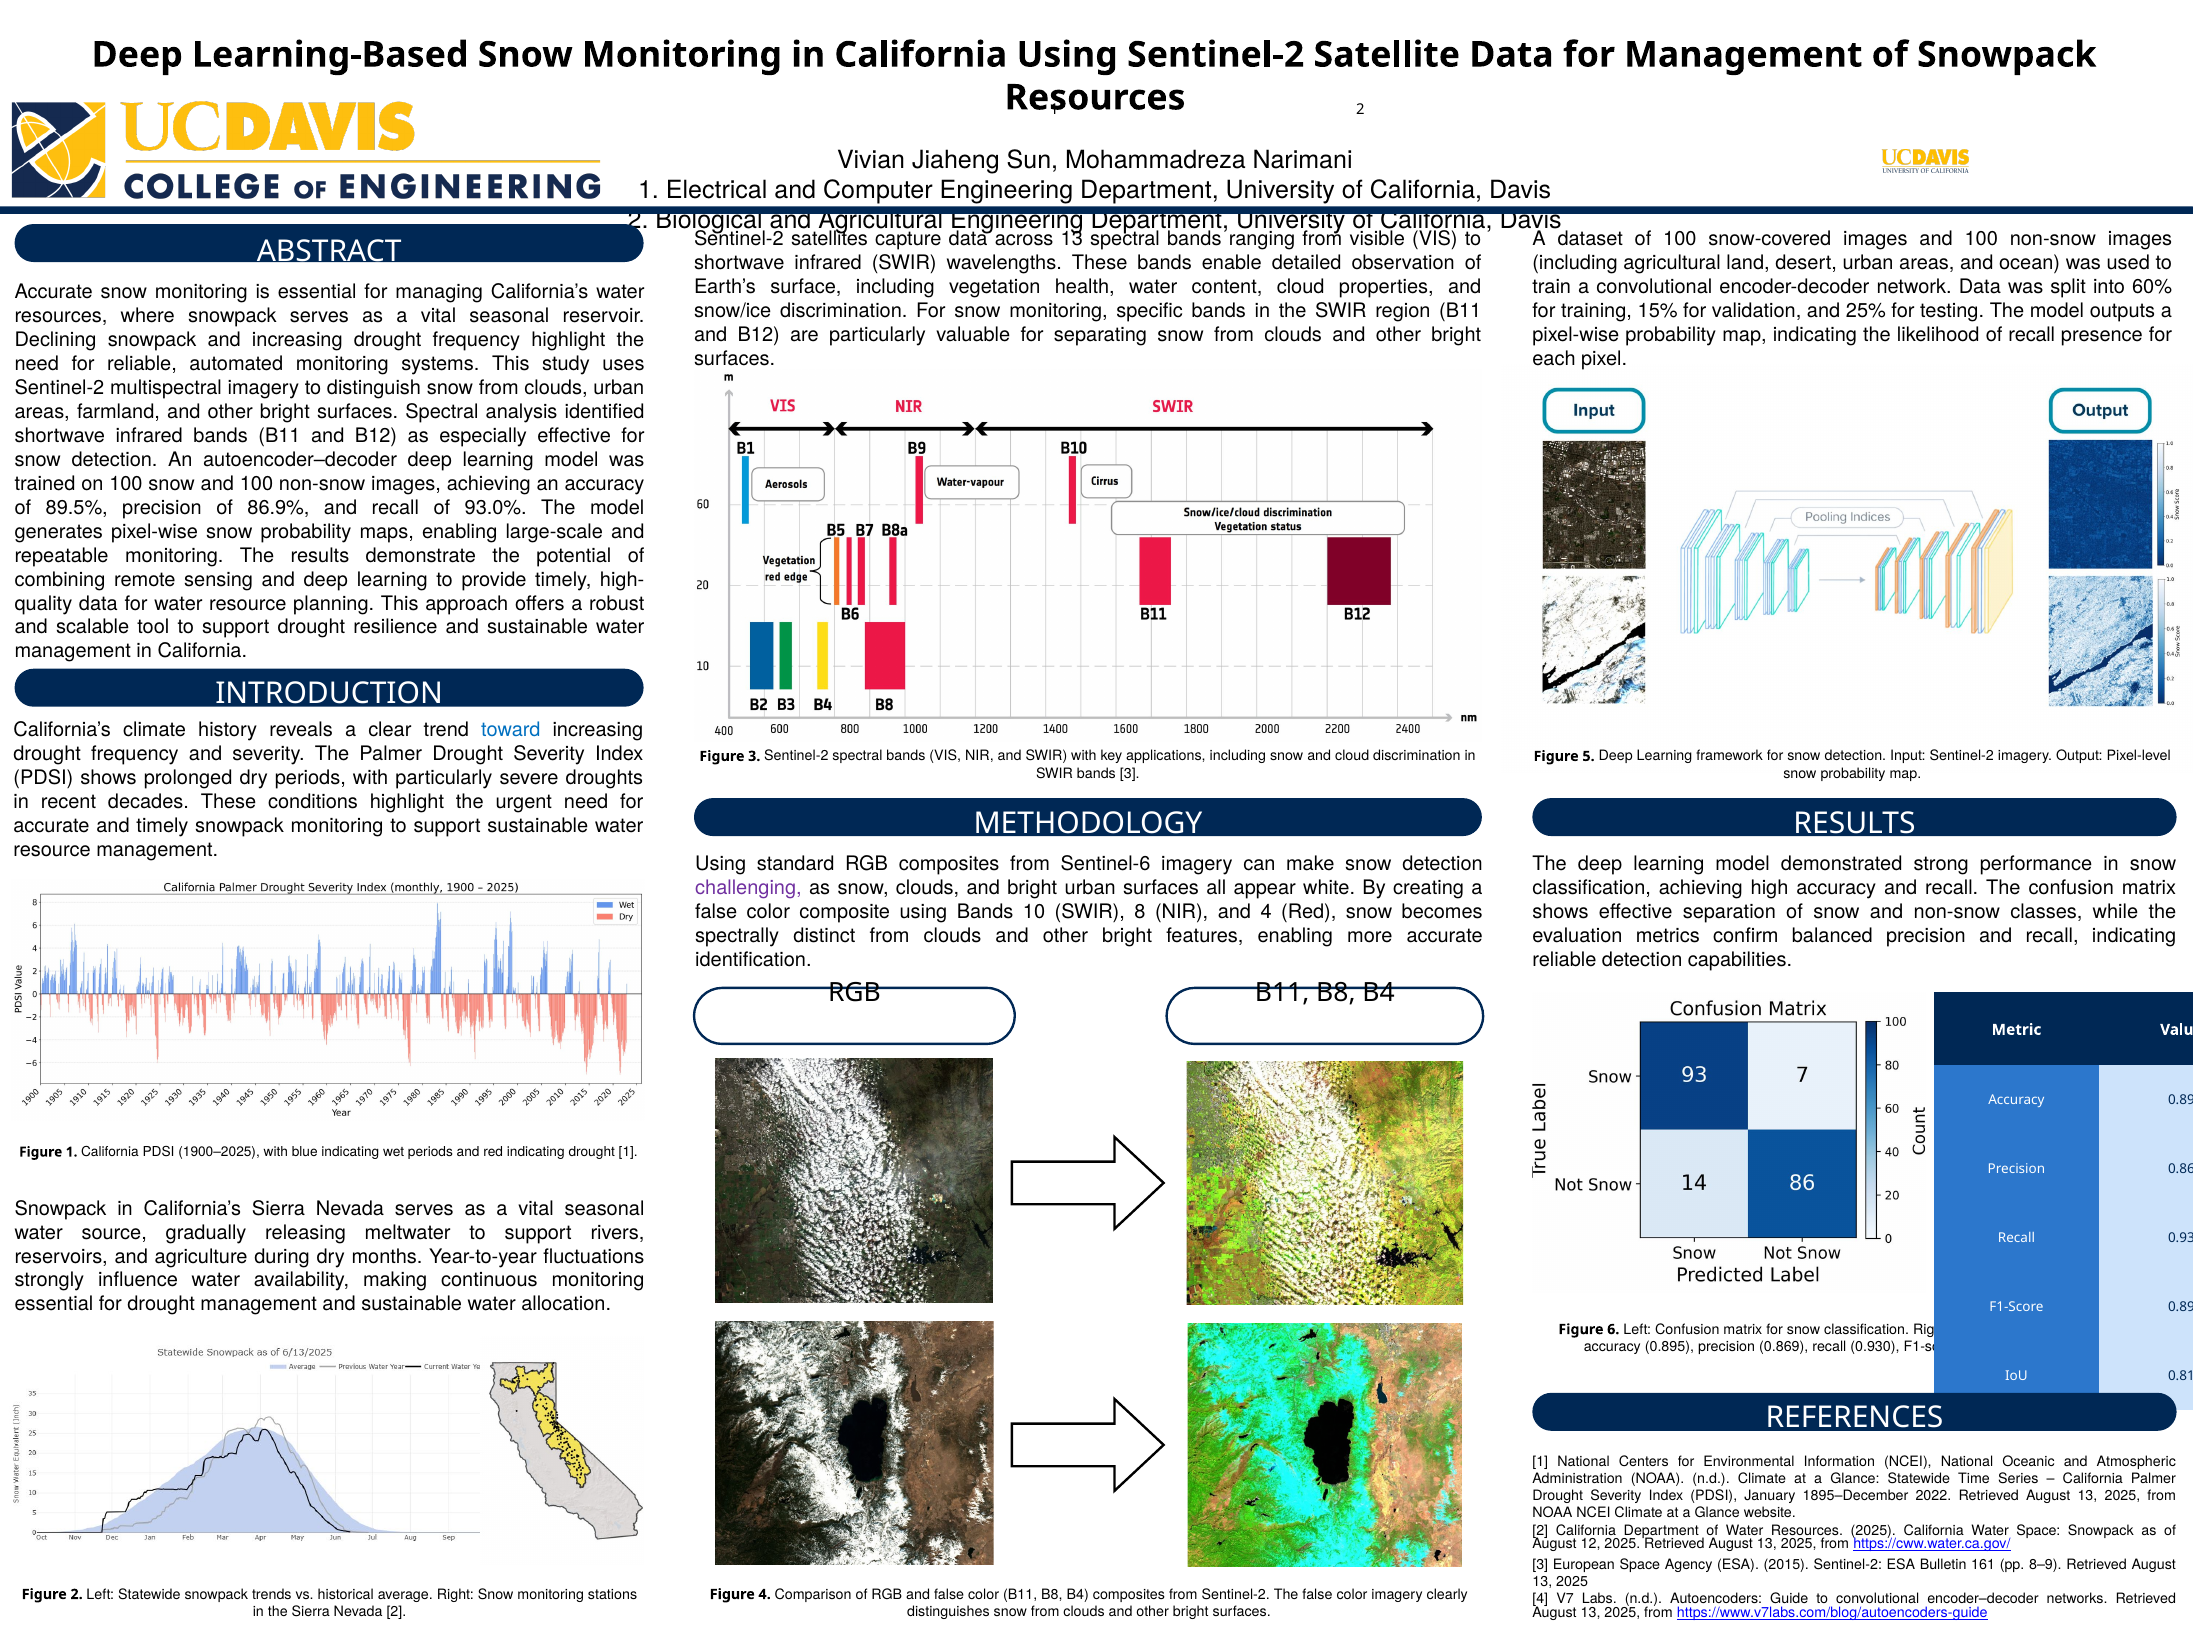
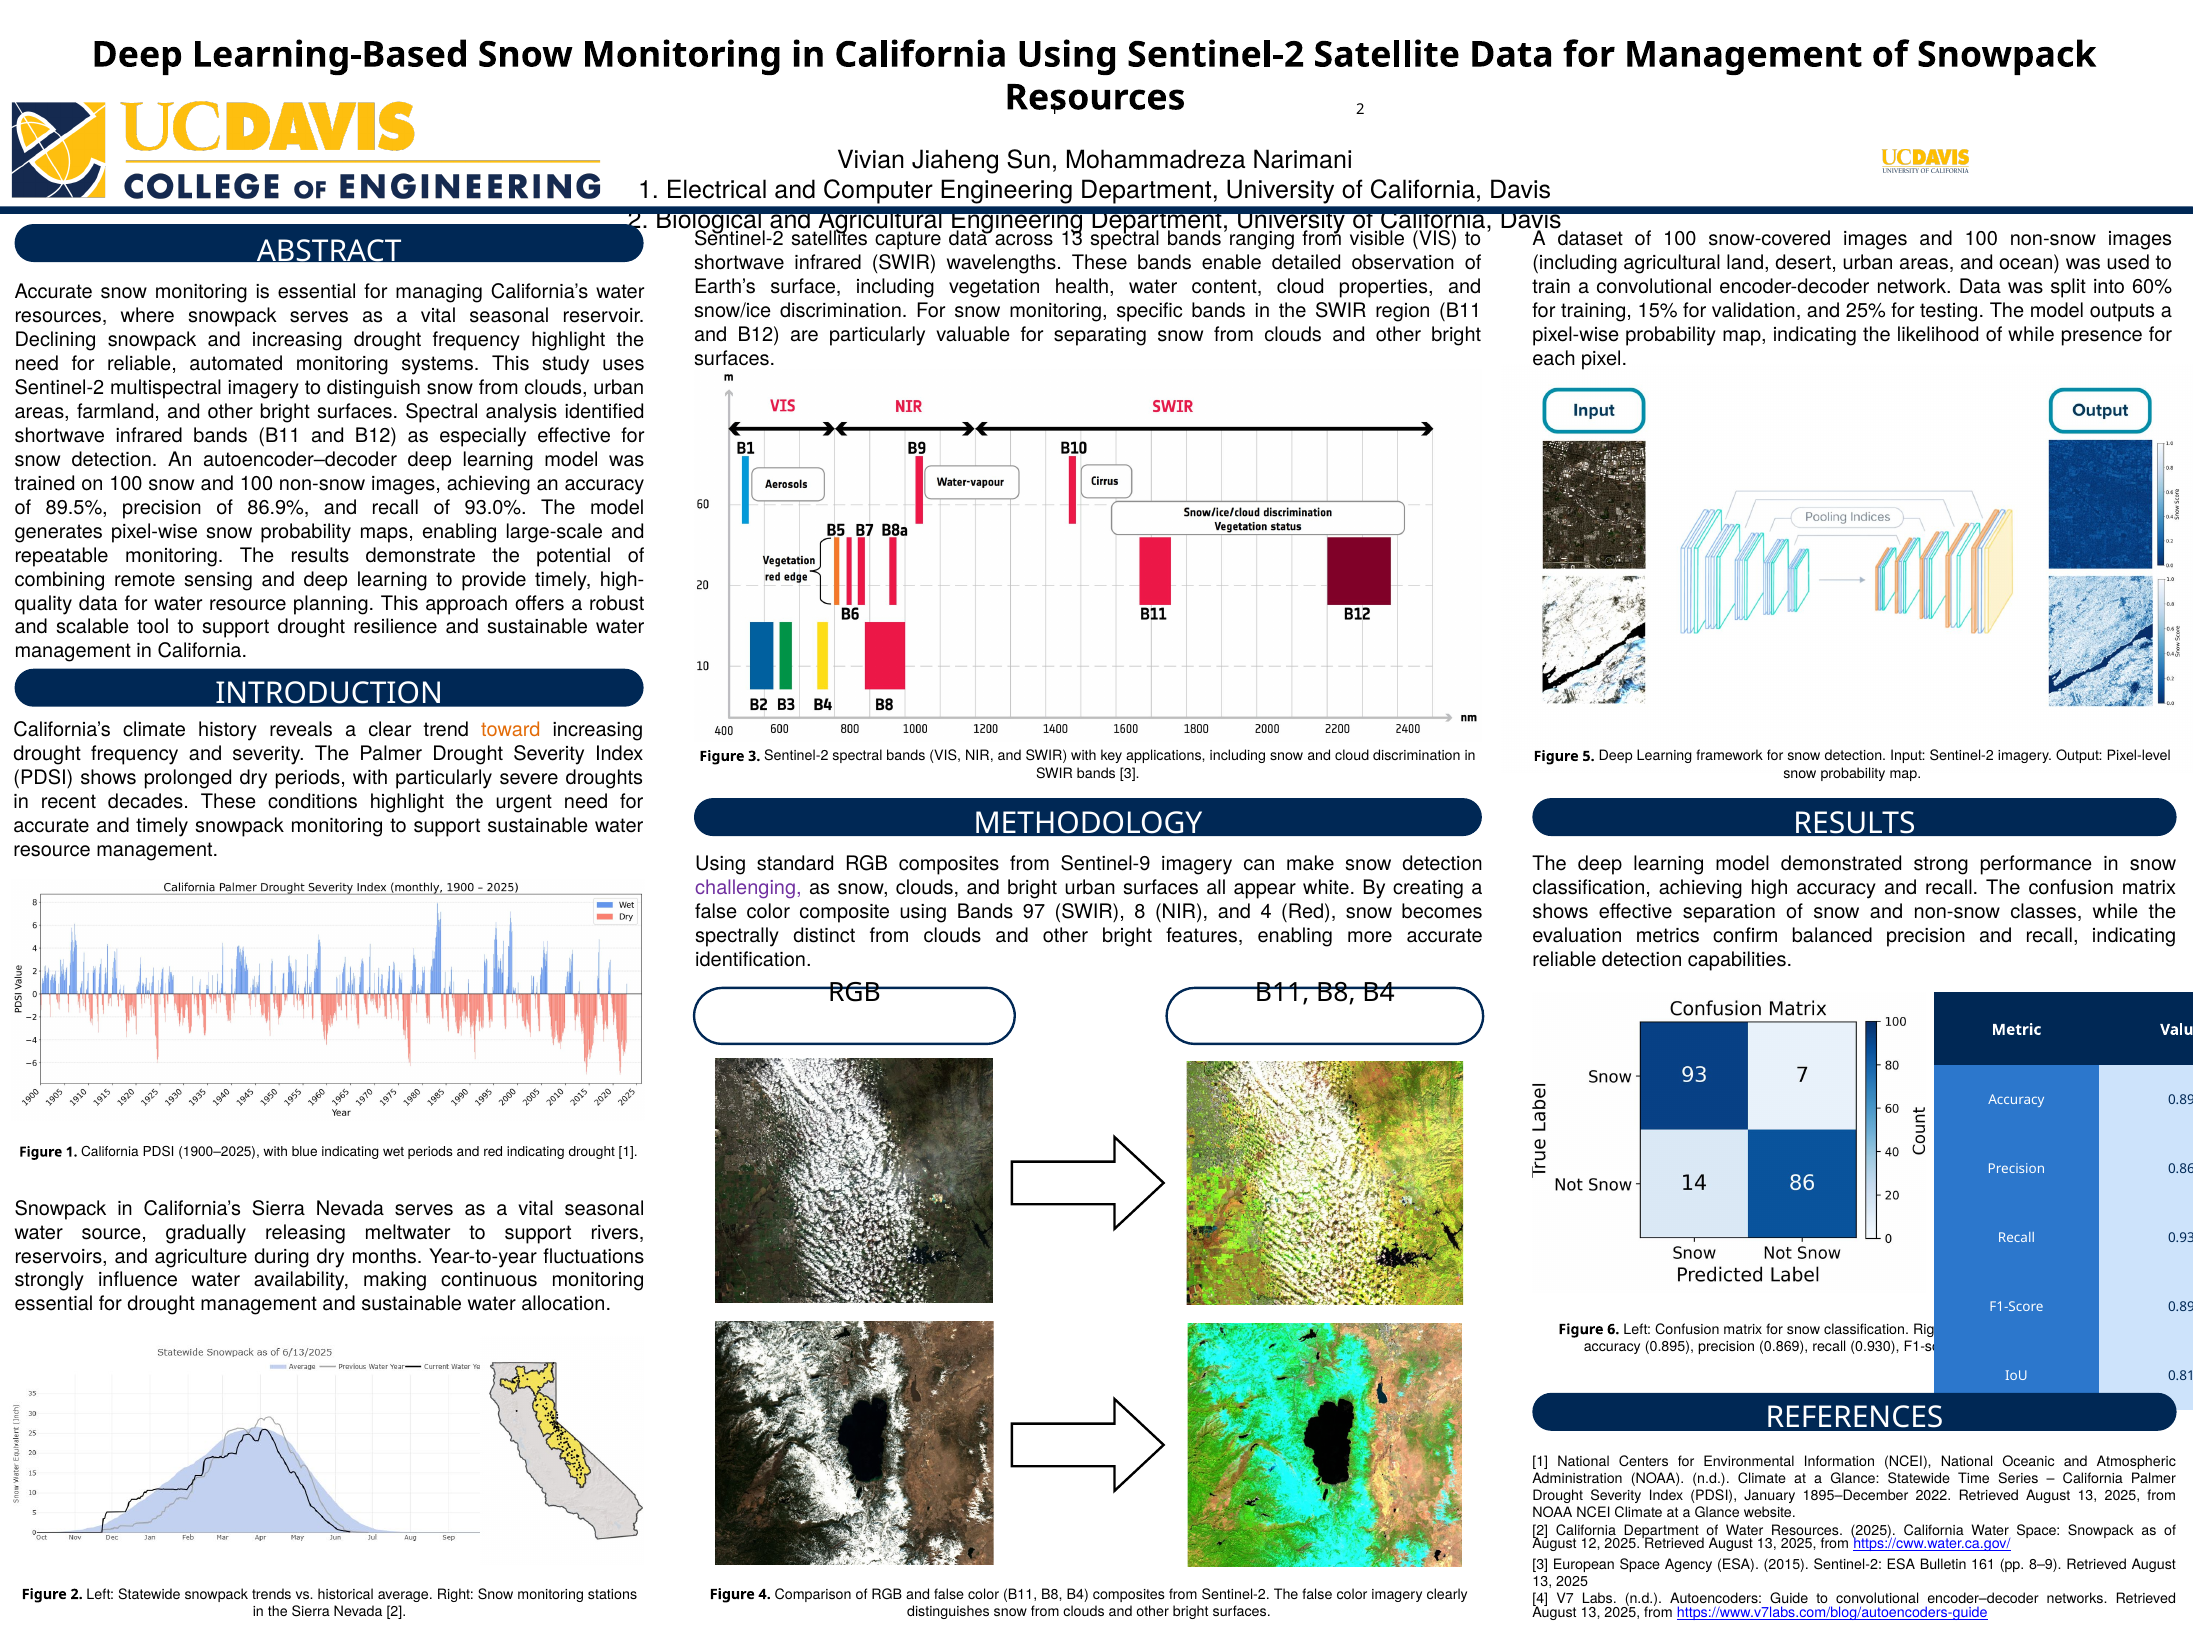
of recall: recall -> while (2032, 334)
toward colour: blue -> orange (511, 730)
Sentinel-6: Sentinel-6 -> Sentinel-9 (1106, 864)
10: 10 -> 97 (1034, 912)
